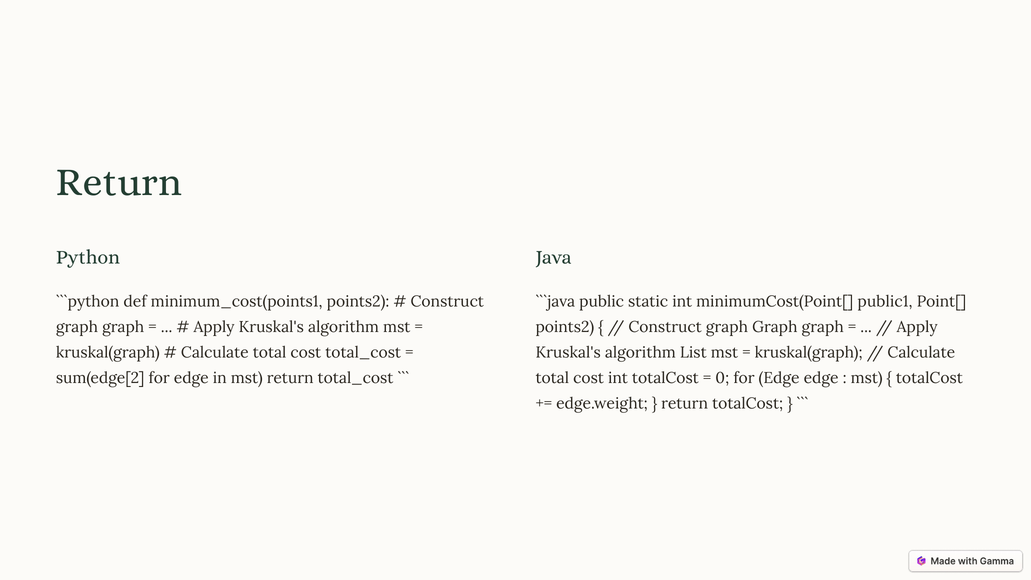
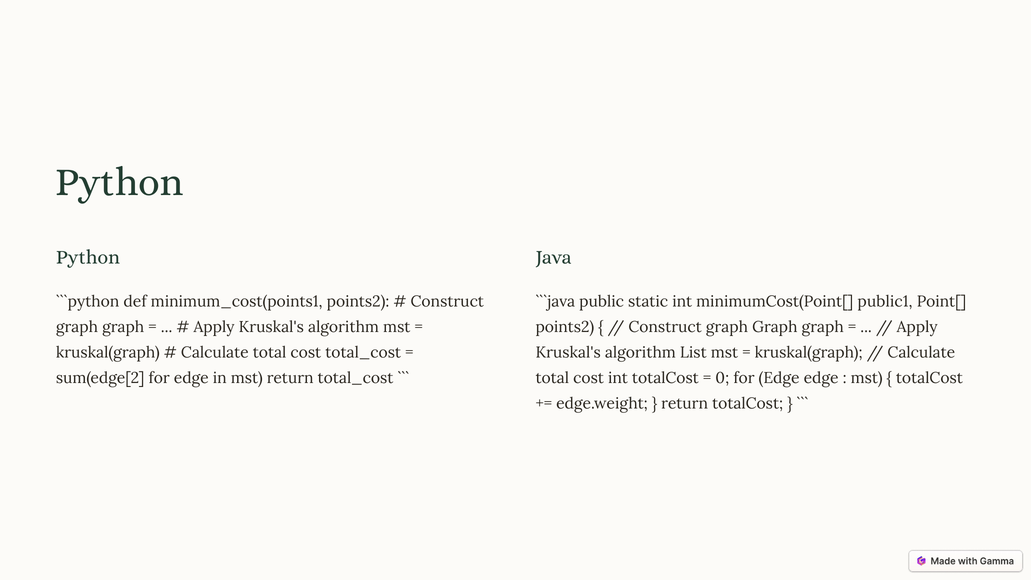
Return: Return -> Python (119, 182)
